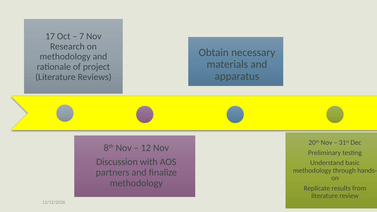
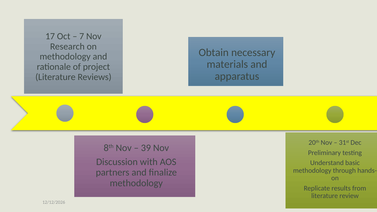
12: 12 -> 39 (146, 148)
